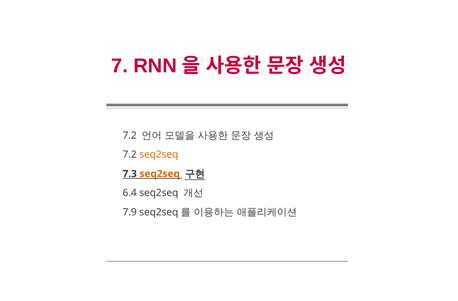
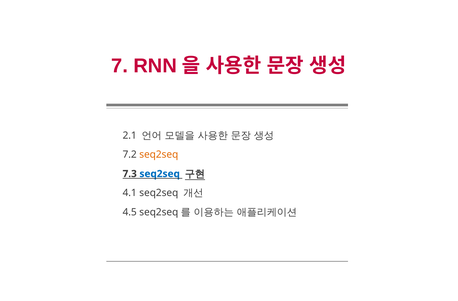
7.2: 7.2 -> 2.1 (130, 135)
seq2seq colour: orange -> blue (160, 174)
6.4: 6.4 -> 4.1 (130, 193)
7.9: 7.9 -> 4.5 (130, 212)
